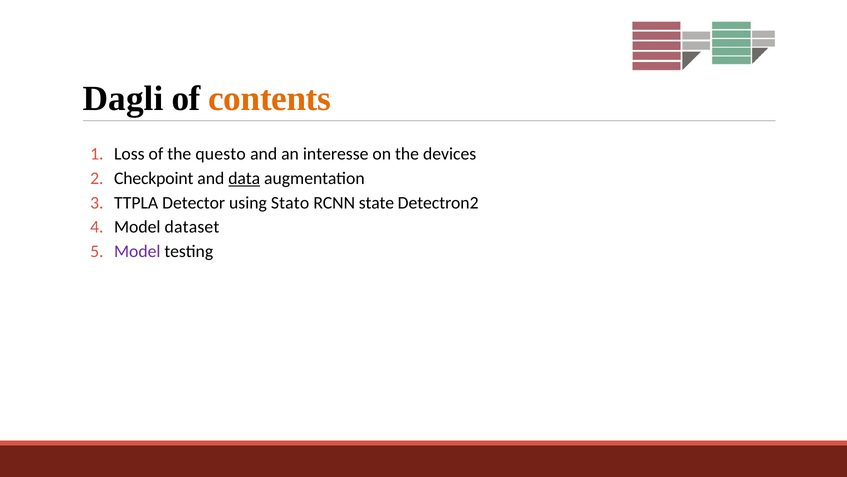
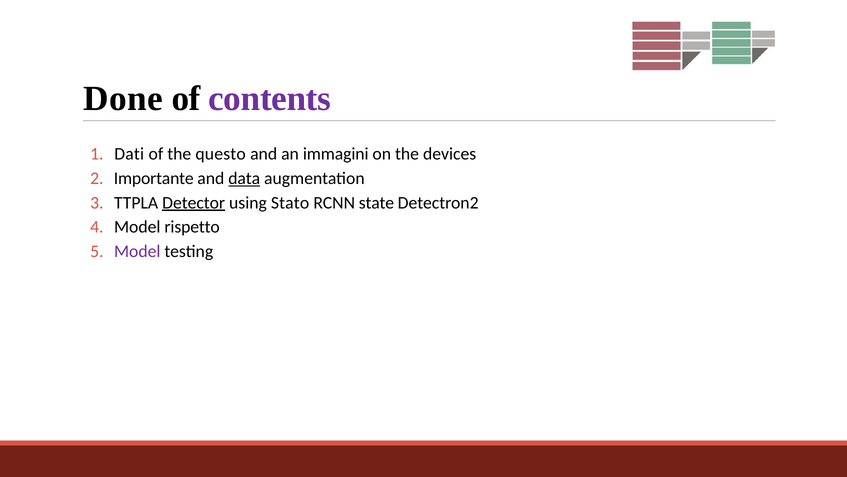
Dagli: Dagli -> Done (123, 99)
contents colour: orange -> purple (270, 99)
Loss: Loss -> Dati (129, 154)
interesse: interesse -> immagini (336, 154)
Checkpoint: Checkpoint -> Importante (154, 178)
Detector underline: none -> present (194, 202)
dataset: dataset -> rispetto (192, 227)
